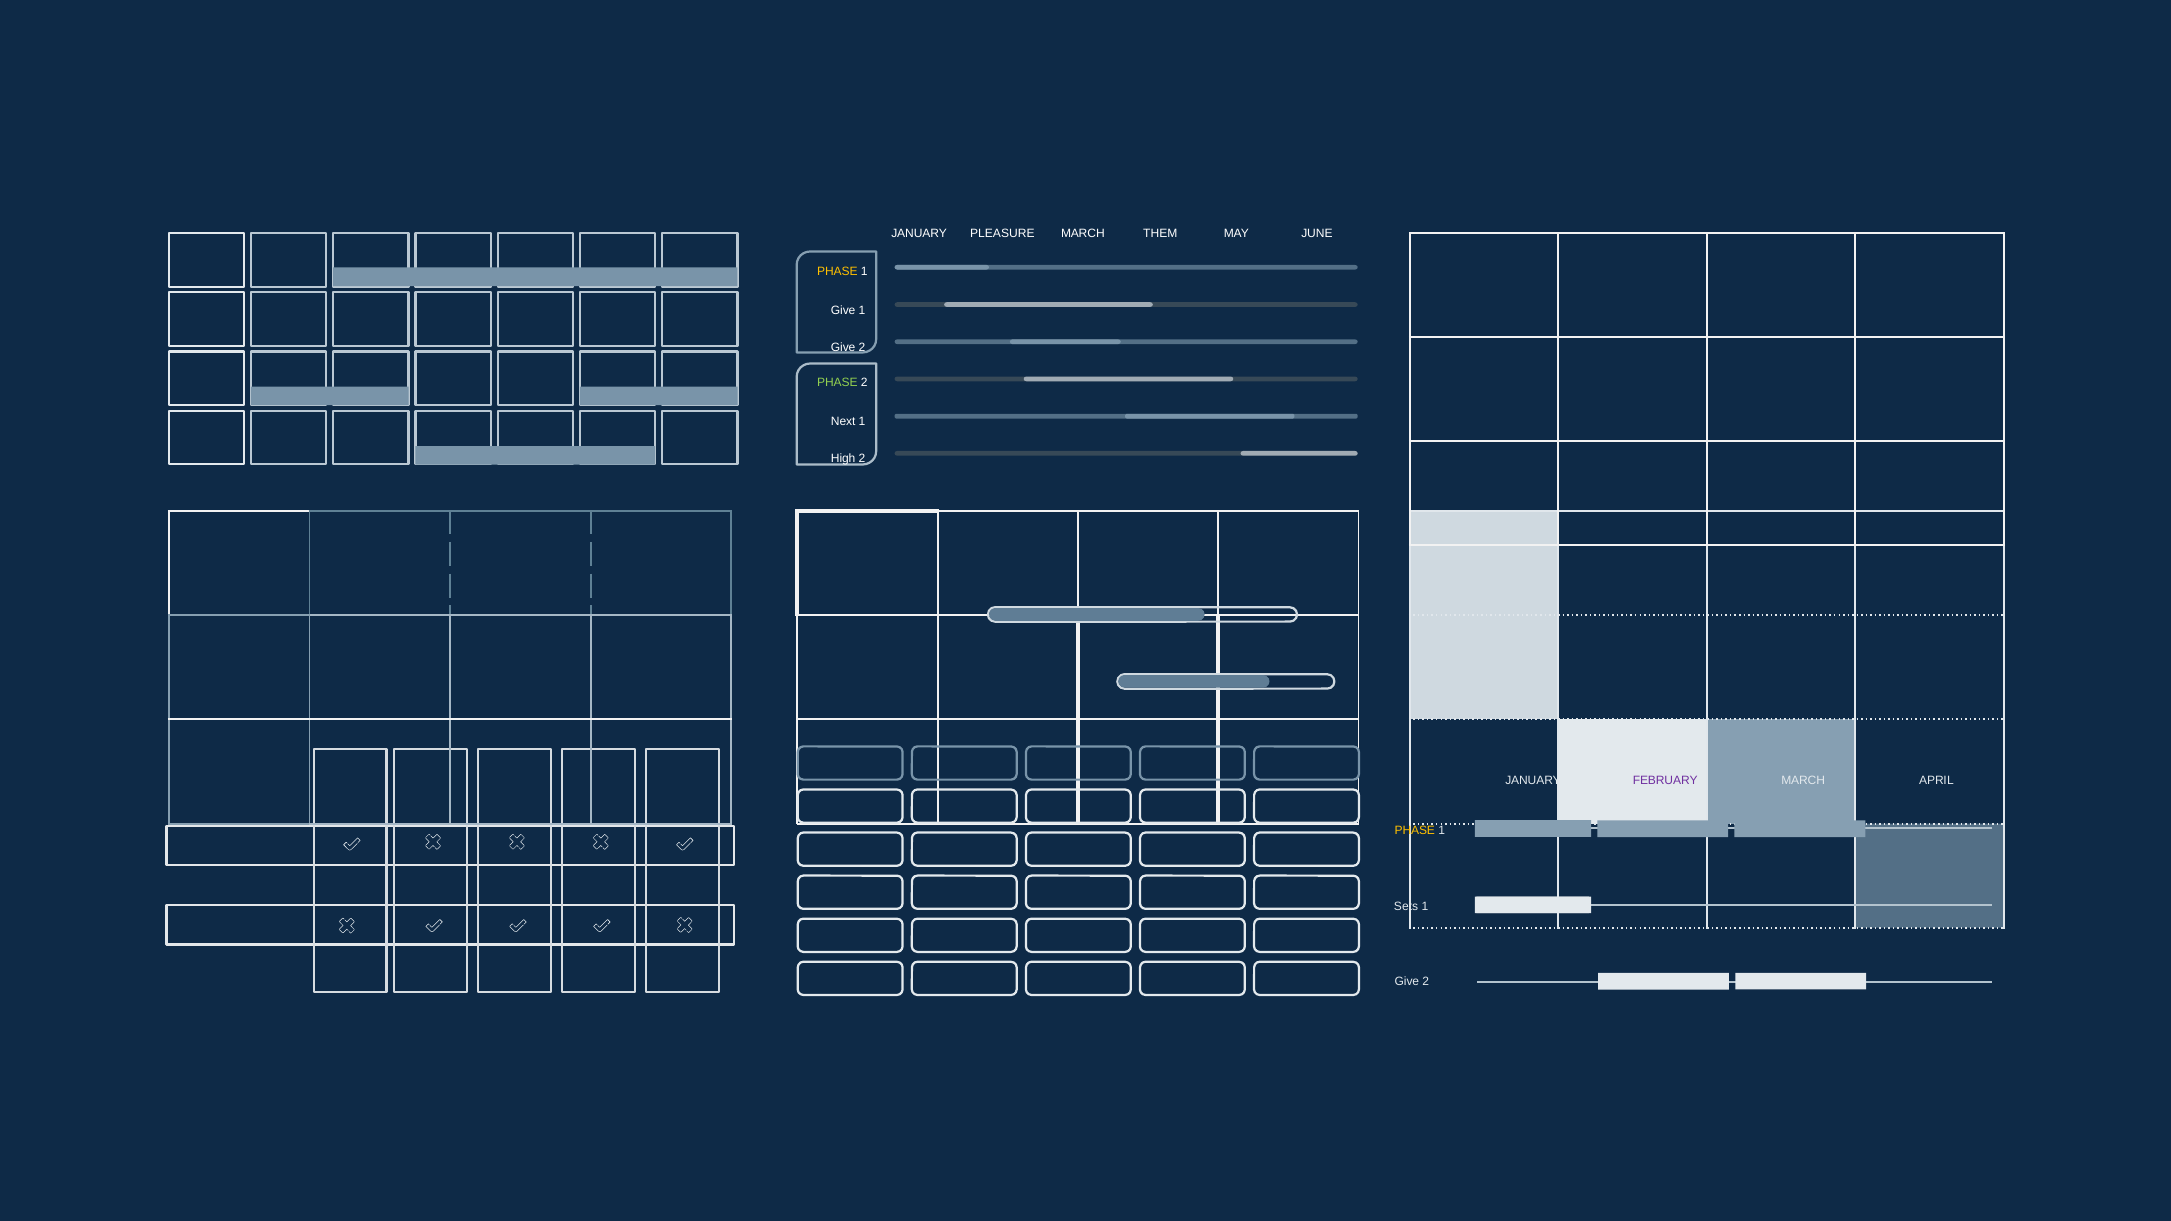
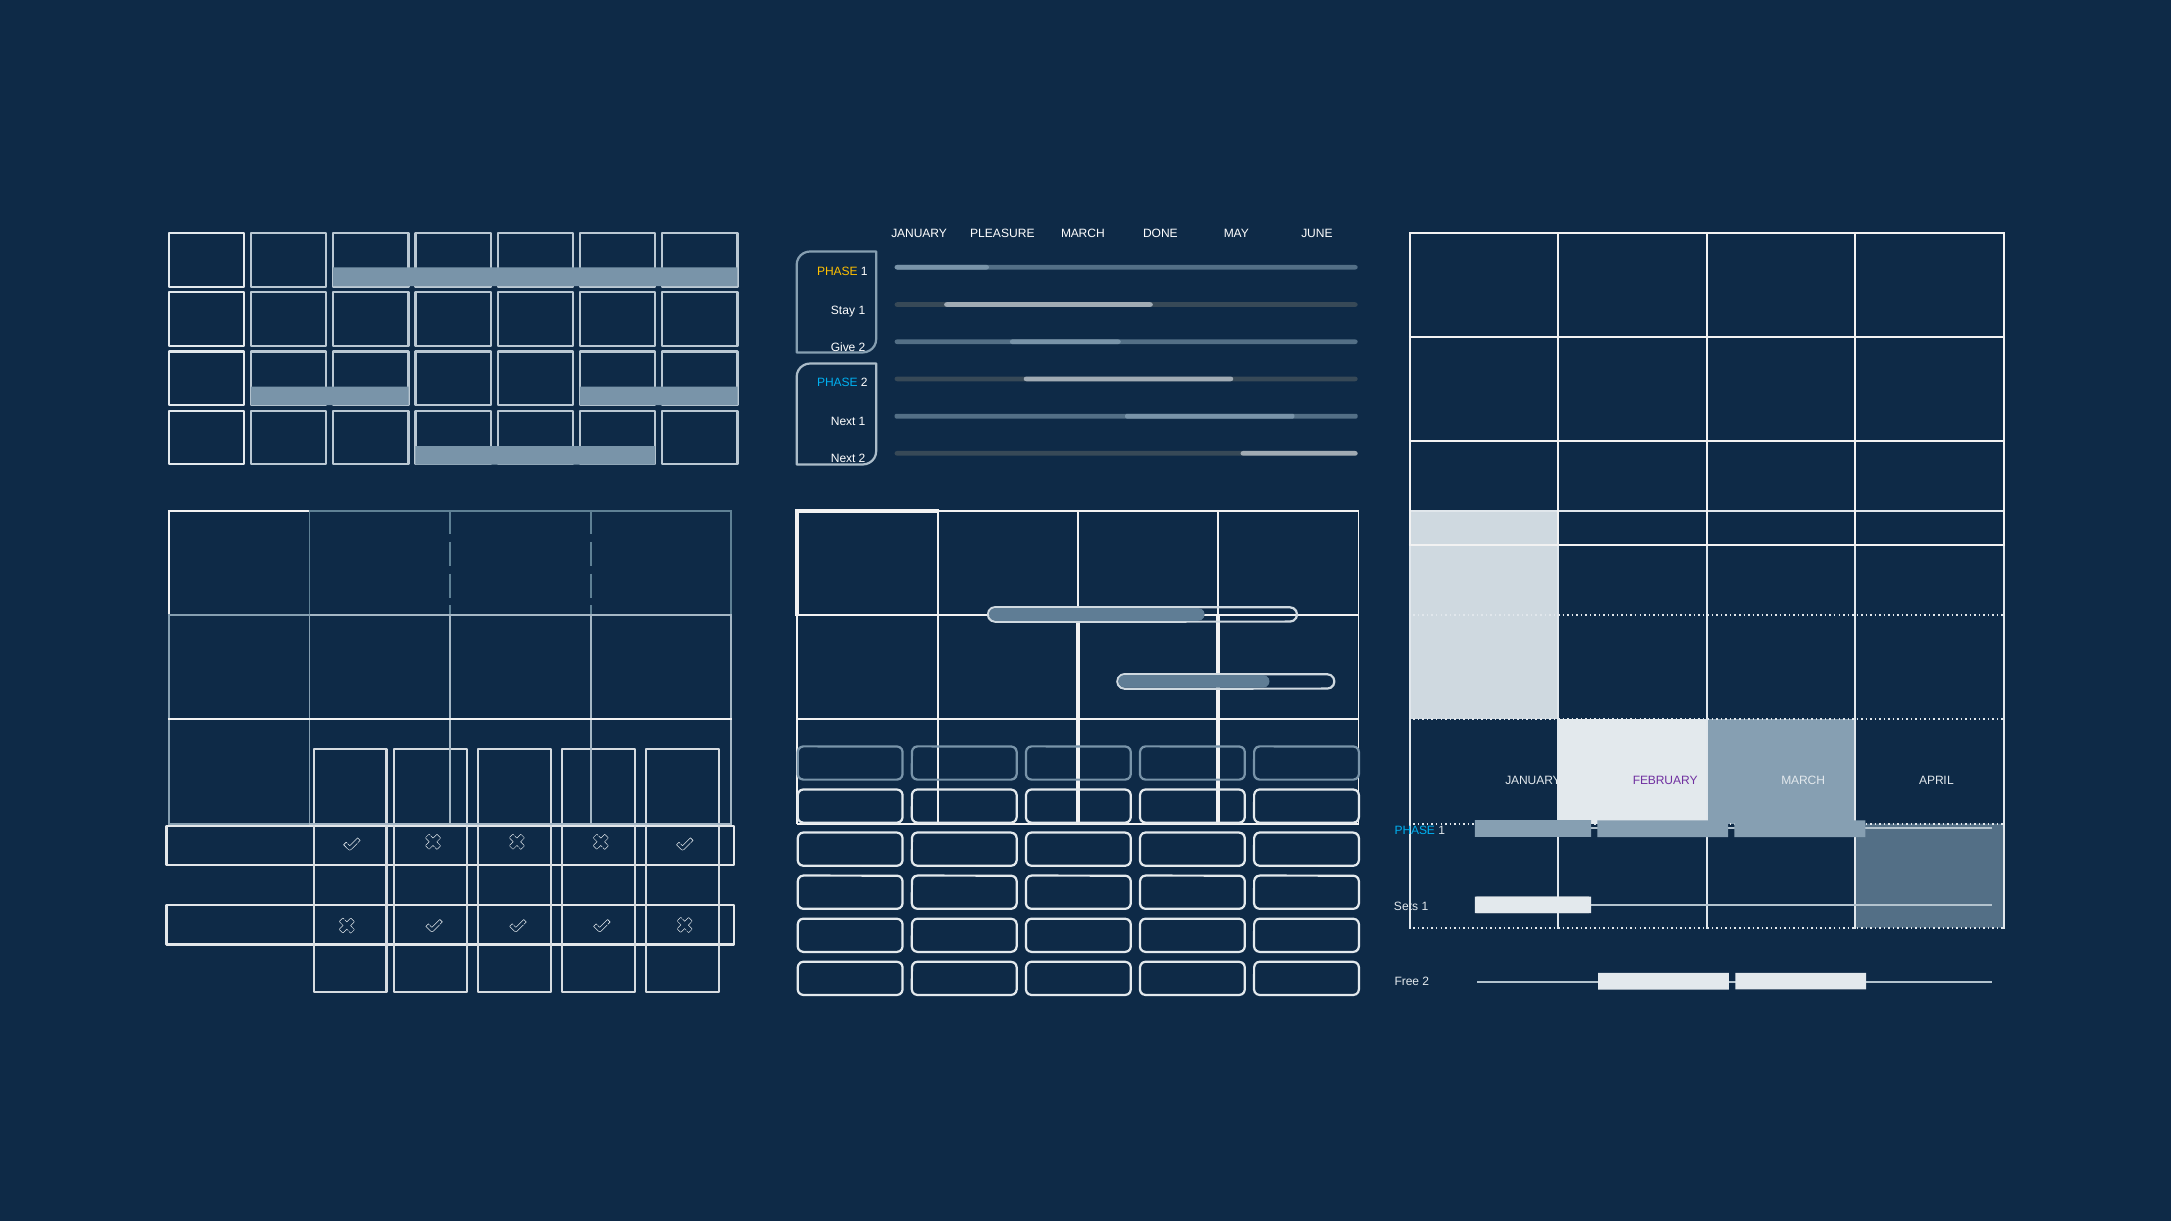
THEM: THEM -> DONE (1160, 234)
Give: Give -> Stay (843, 310)
PHASE colour: light green -> light blue (837, 382)
High: High -> Next (843, 459)
PHASE colour: yellow -> light blue (1415, 831)
Give: Give -> Free (1407, 982)
